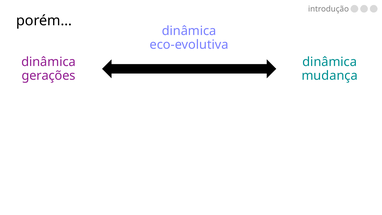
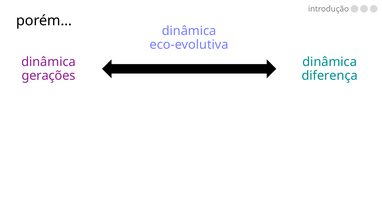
mudança: mudança -> diferença (330, 76)
